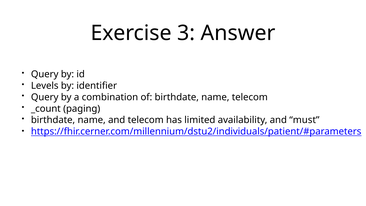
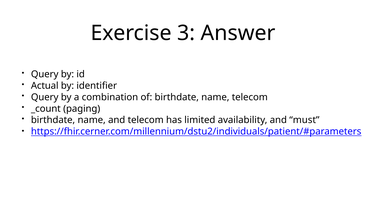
Levels: Levels -> Actual (45, 86)
